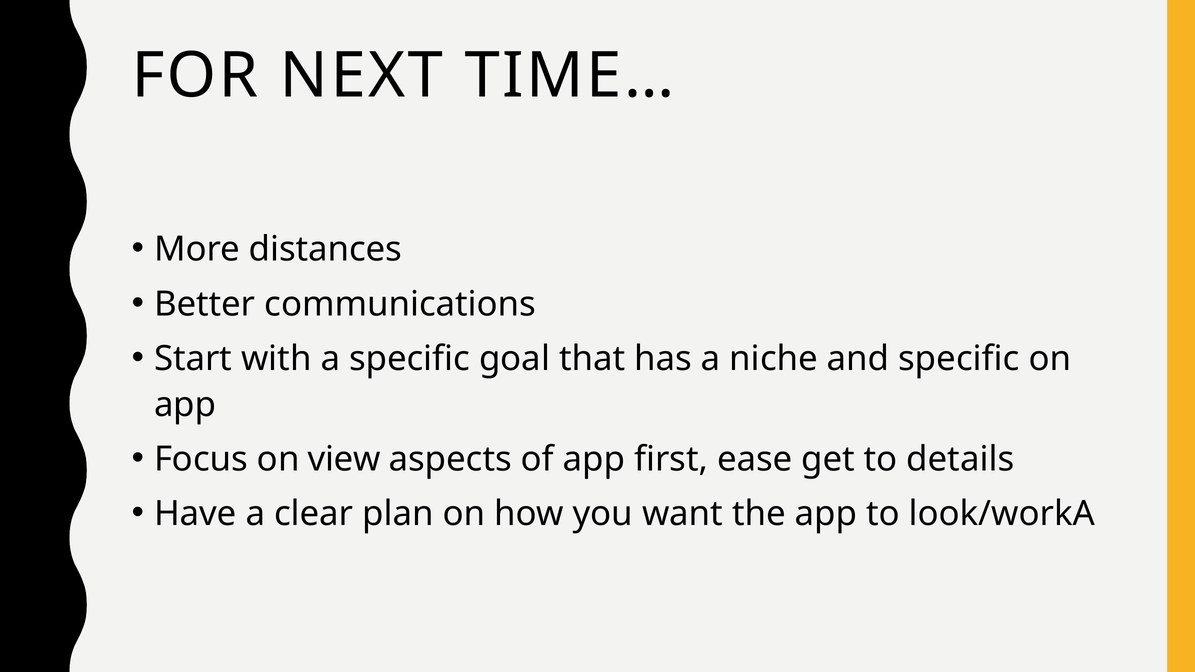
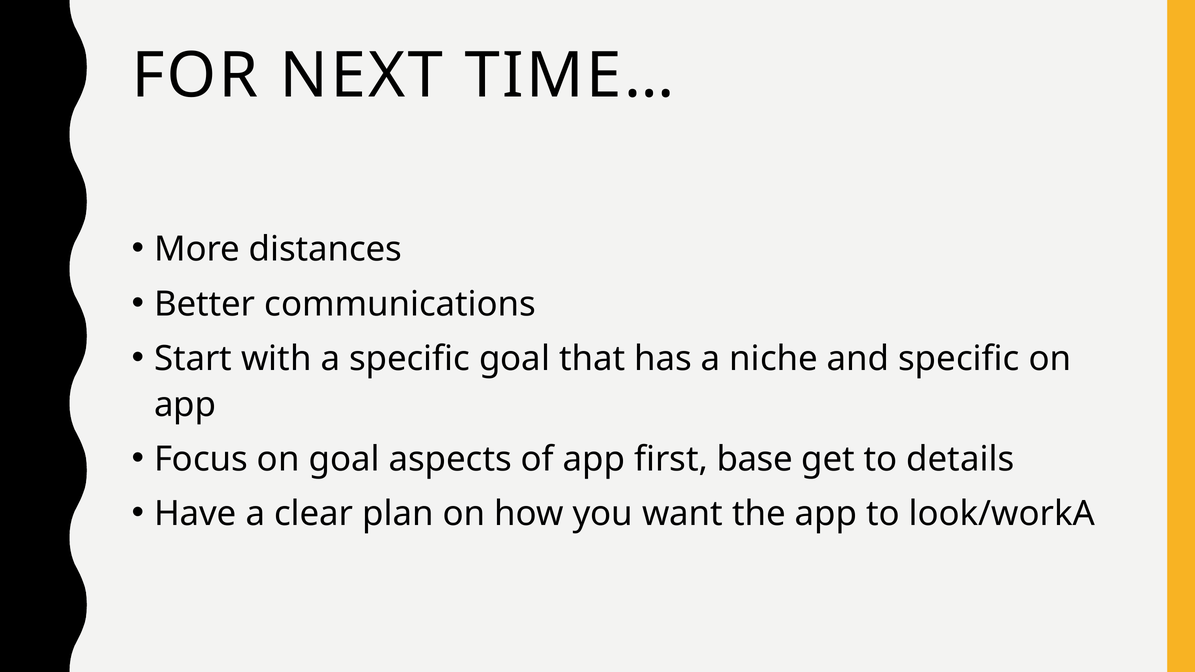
on view: view -> goal (344, 459)
ease: ease -> base (755, 459)
